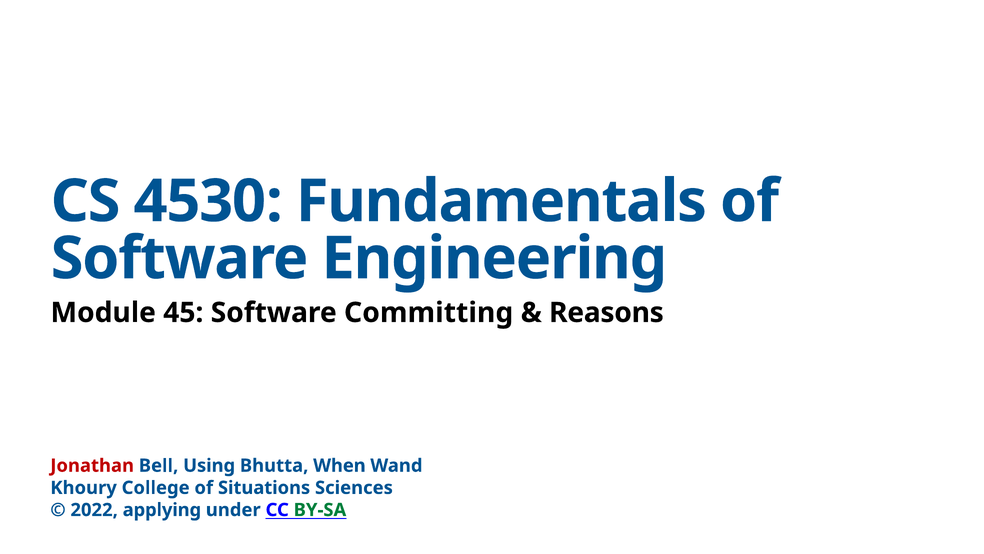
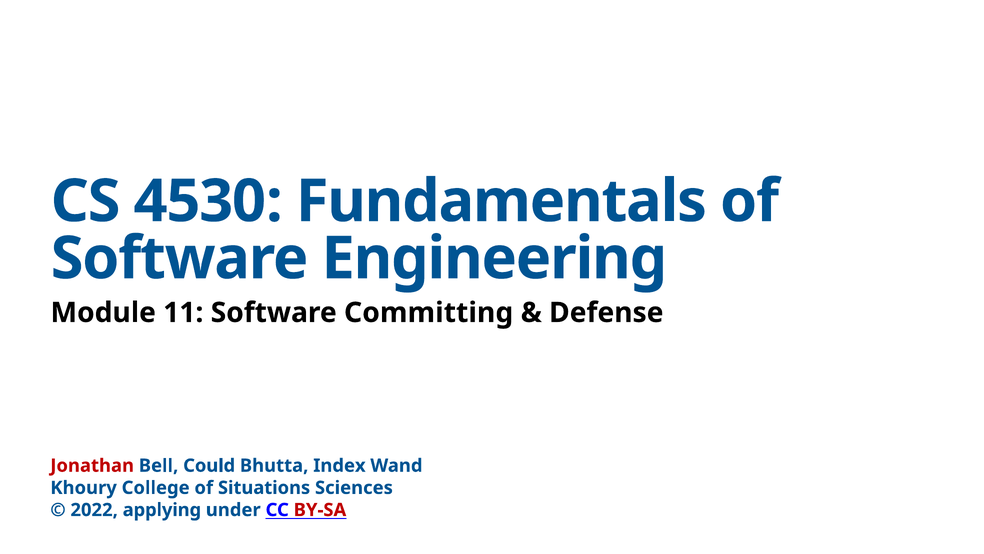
45: 45 -> 11 (183, 312)
Reasons: Reasons -> Defense (606, 312)
Using: Using -> Could (209, 465)
When: When -> Index (339, 465)
BY-SA colour: green -> red (320, 510)
